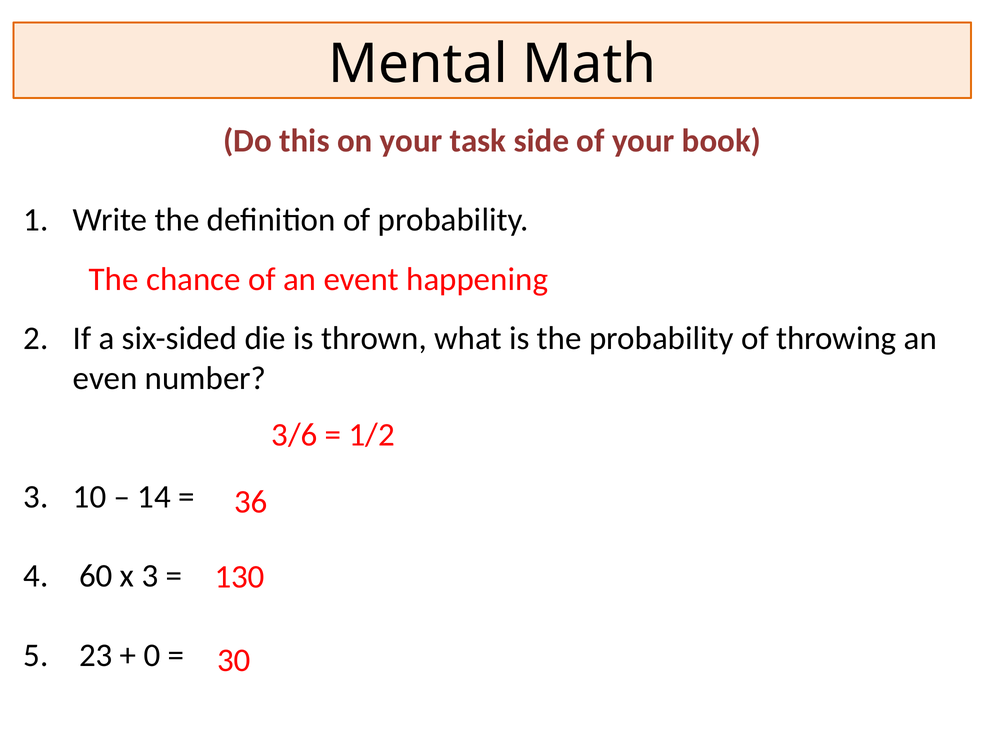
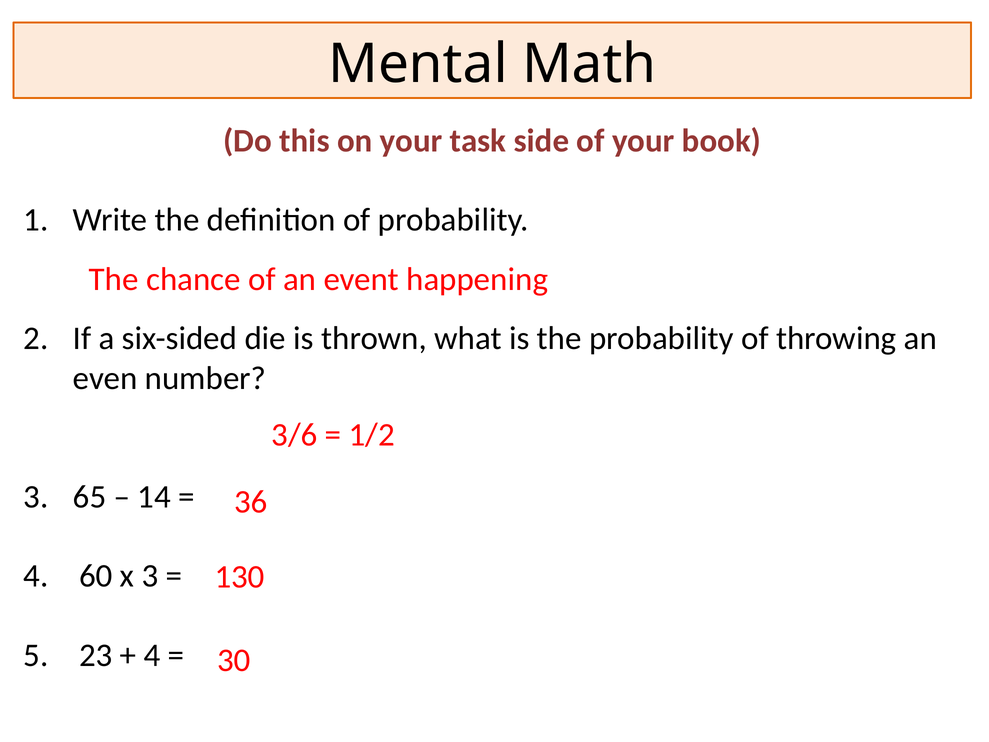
10: 10 -> 65 (90, 497)
0: 0 -> 4 (152, 655)
